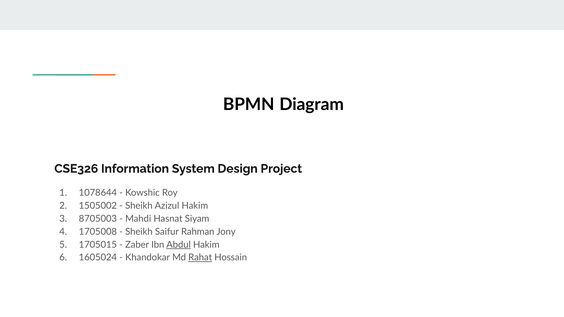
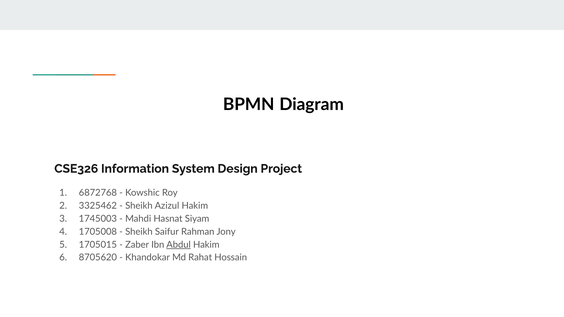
1078644: 1078644 -> 6872768 (98, 193)
1505002: 1505002 -> 3325462 (98, 206)
8705003: 8705003 -> 1745003 (98, 219)
1605024: 1605024 -> 8705620 (98, 258)
Rahat underline: present -> none (200, 258)
